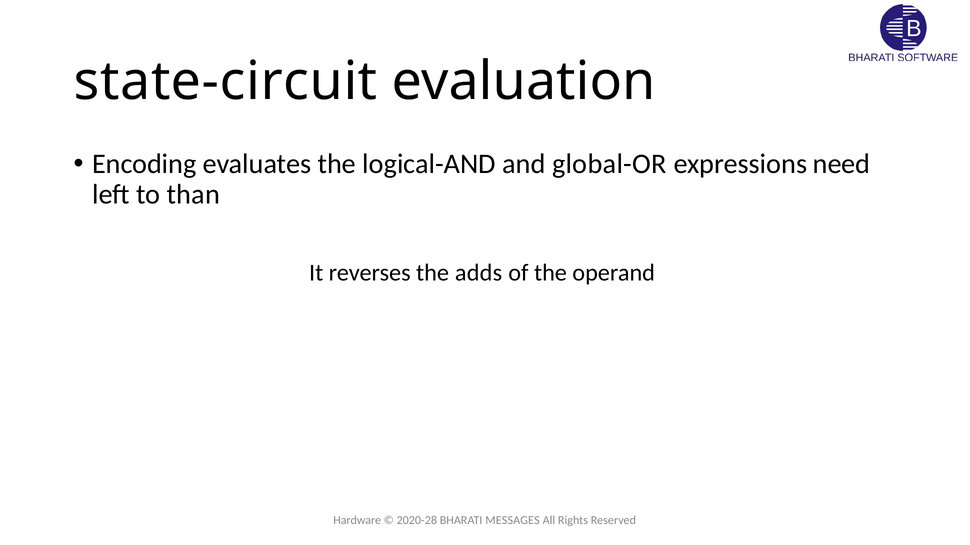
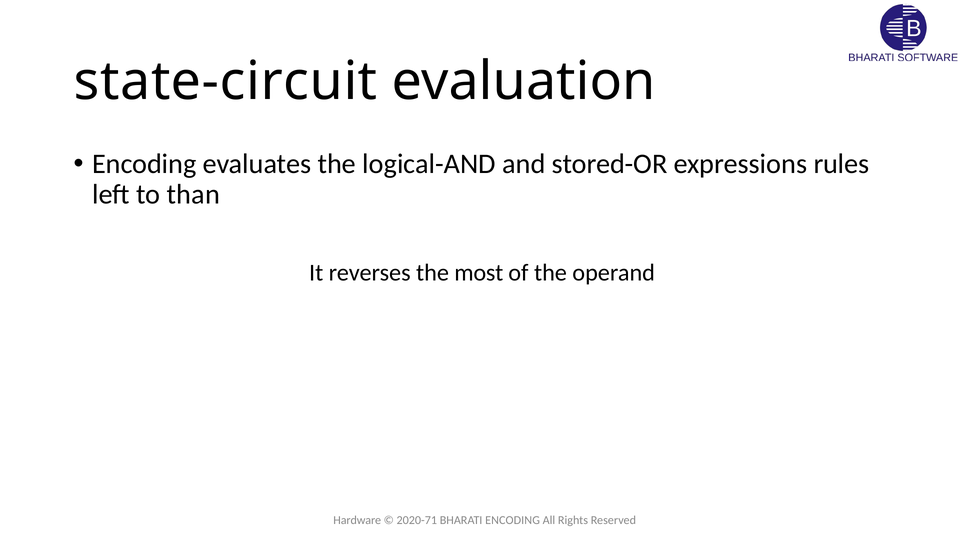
global-OR: global-OR -> stored-OR (610, 164)
need: need -> rules (841, 164)
adds: adds -> most (479, 273)
2020-28: 2020-28 -> 2020-71 (417, 521)
BHARATI MESSAGES: MESSAGES -> ENCODING (513, 521)
